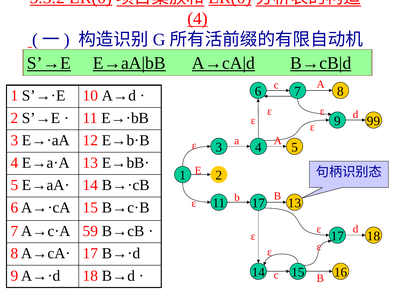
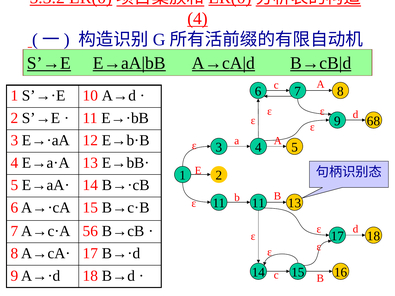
99: 99 -> 68 (374, 121)
11 17: 17 -> 11 (258, 203)
59: 59 -> 56 (90, 231)
